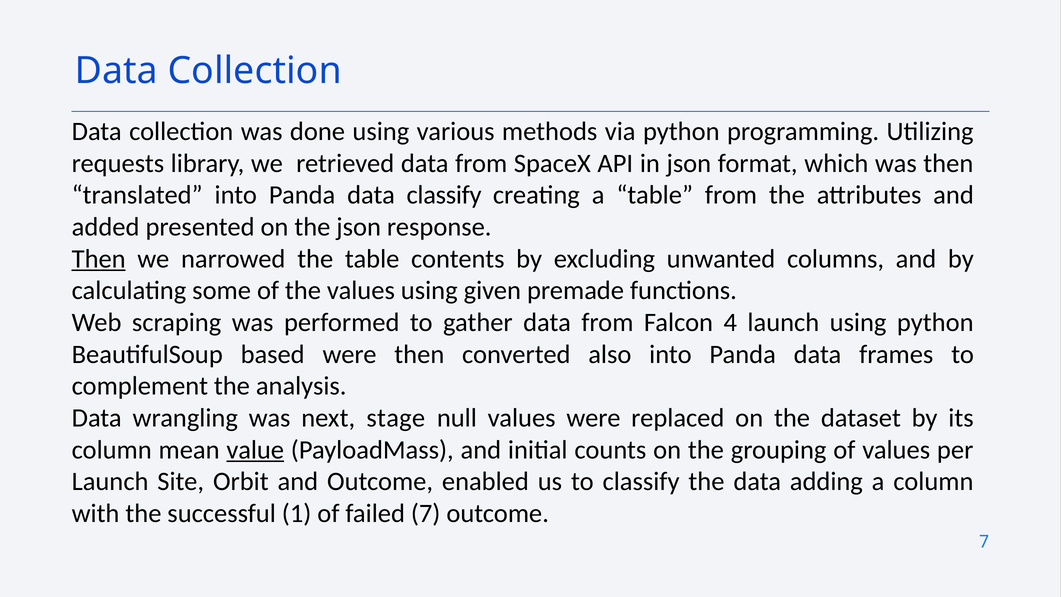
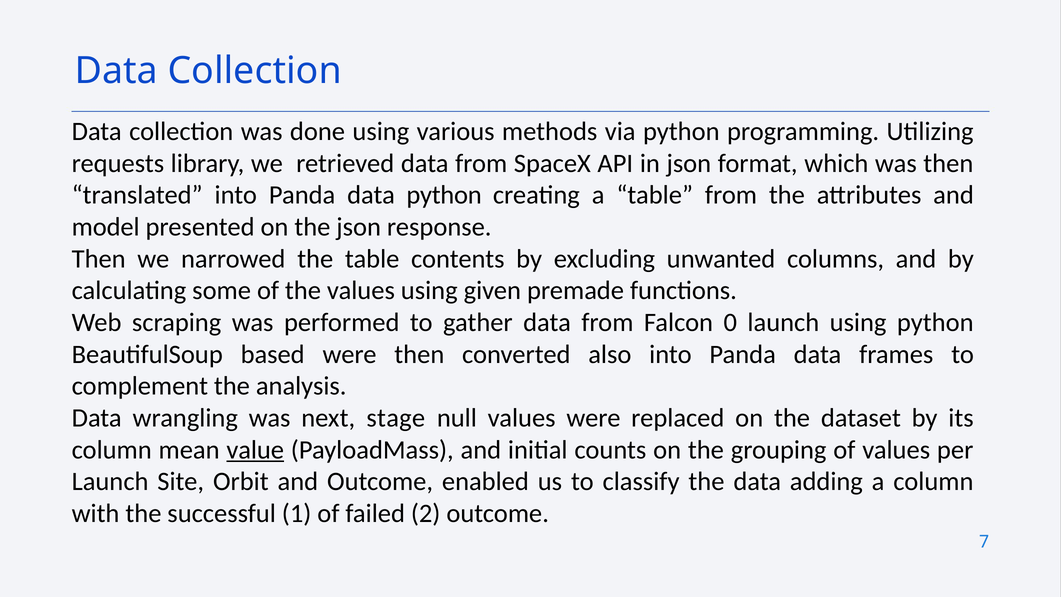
data classify: classify -> python (444, 195)
added: added -> model (106, 227)
Then underline: present -> none (99, 259)
4: 4 -> 0 (730, 322)
failed 7: 7 -> 2 (426, 513)
